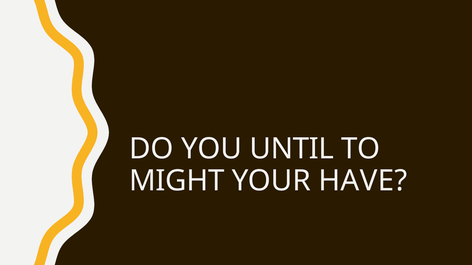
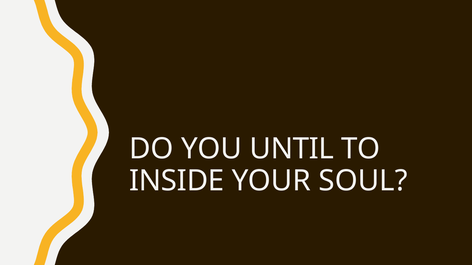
MIGHT: MIGHT -> INSIDE (177, 181)
HAVE: HAVE -> SOUL (363, 181)
